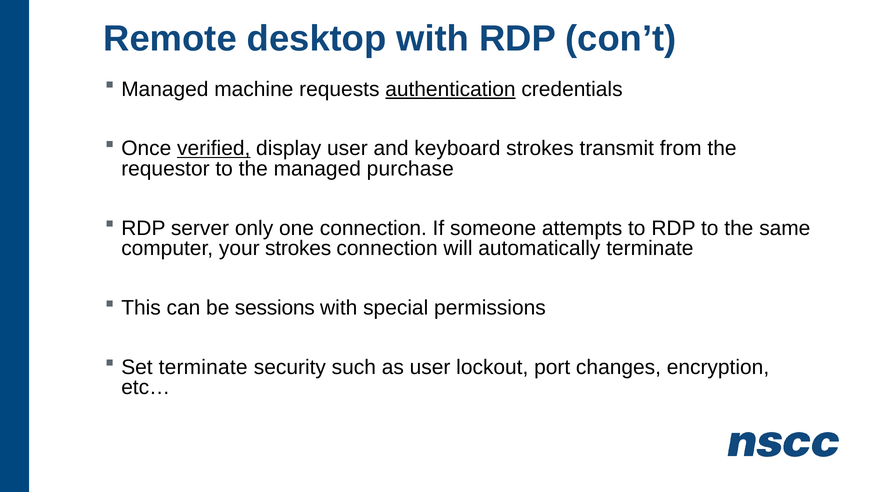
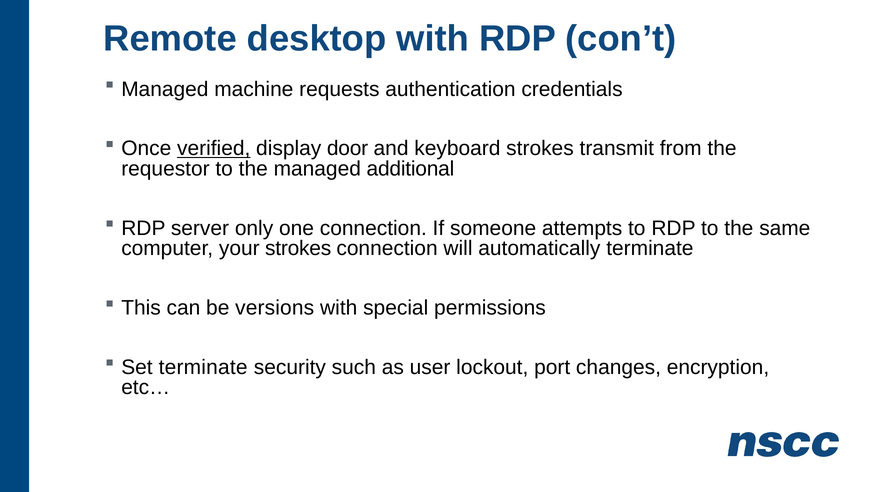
authentication underline: present -> none (450, 89)
display user: user -> door (348, 148)
purchase: purchase -> additional (410, 169)
sessions: sessions -> versions (275, 308)
